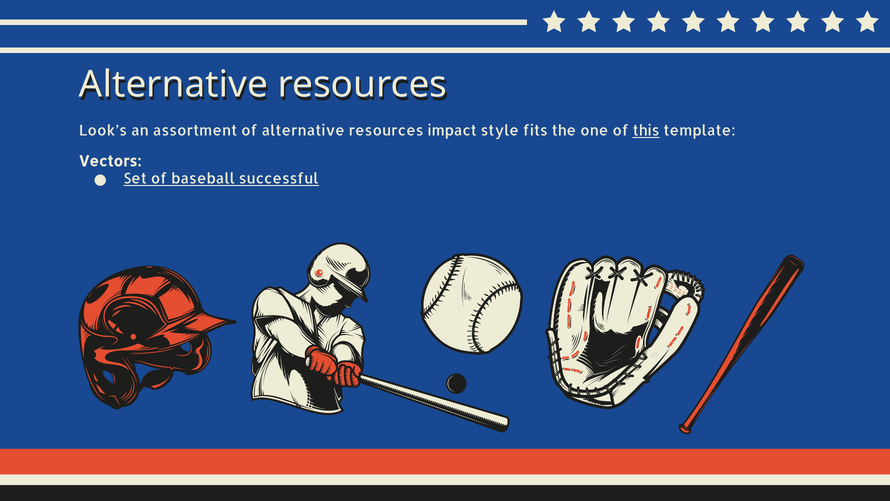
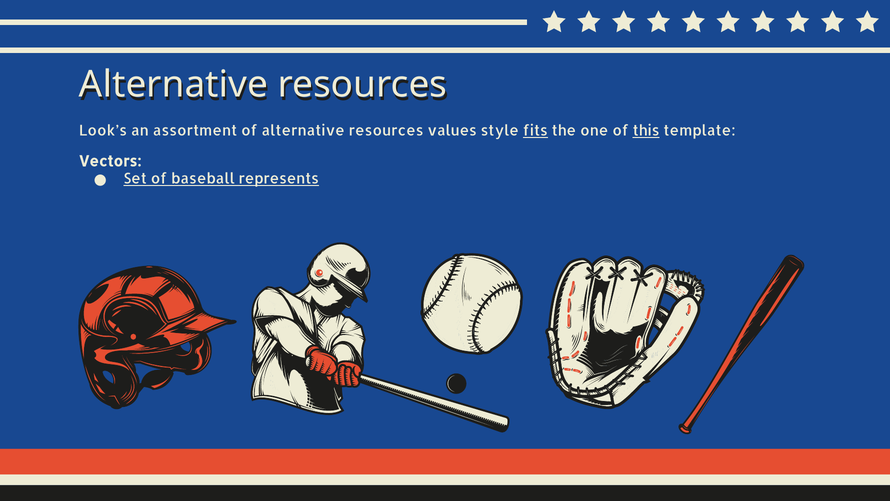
impact: impact -> values (452, 131)
fits underline: none -> present (535, 131)
successful: successful -> represents (279, 179)
